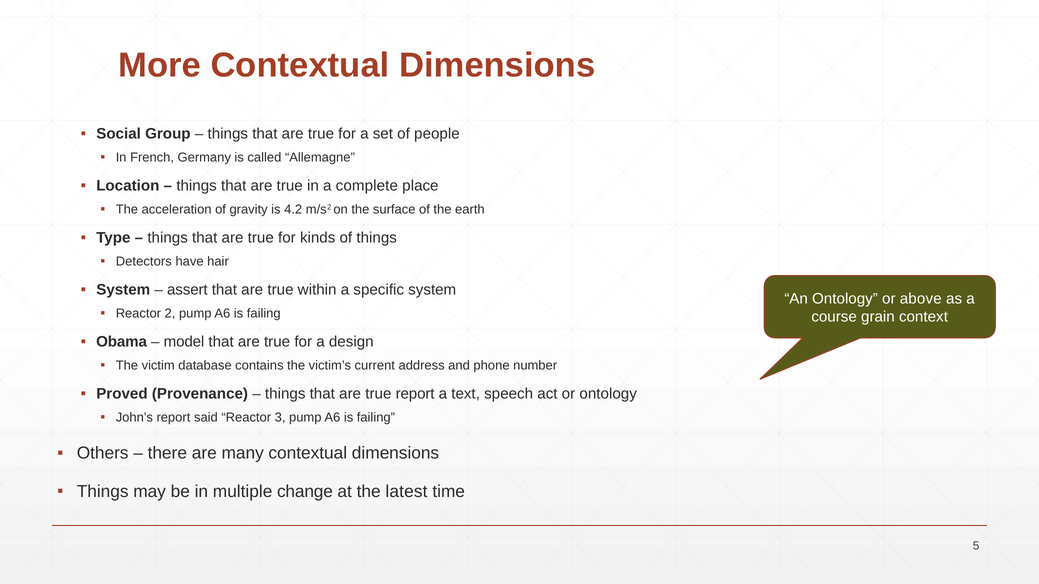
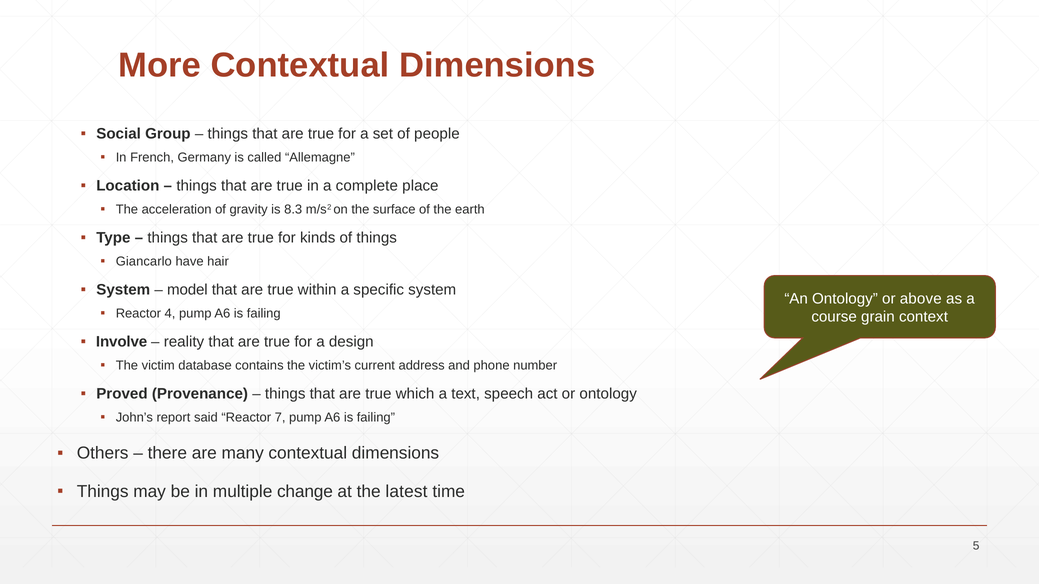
4.2: 4.2 -> 8.3 (293, 210)
Detectors: Detectors -> Giancarlo (144, 262)
assert: assert -> model (187, 290)
2: 2 -> 4 (170, 314)
Obama: Obama -> Involve (122, 342)
model: model -> reality (184, 342)
true report: report -> which (415, 394)
3: 3 -> 7 (280, 418)
